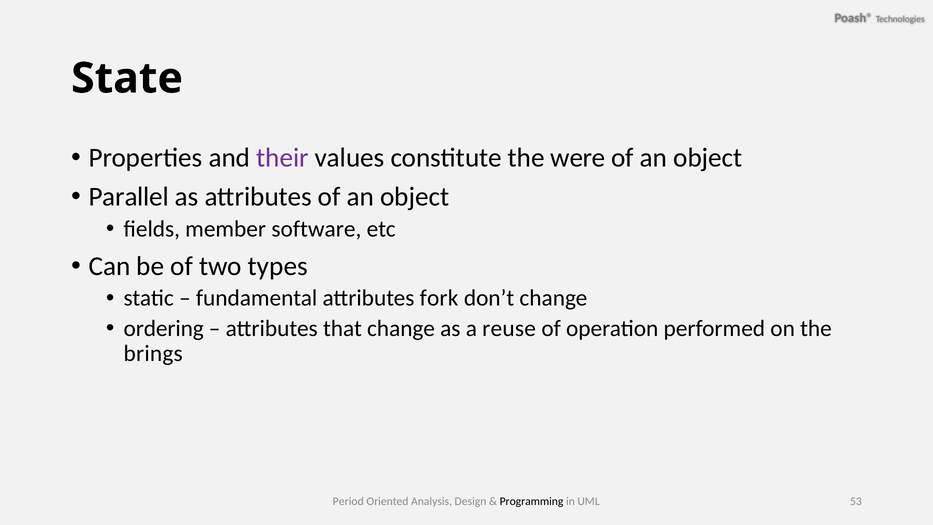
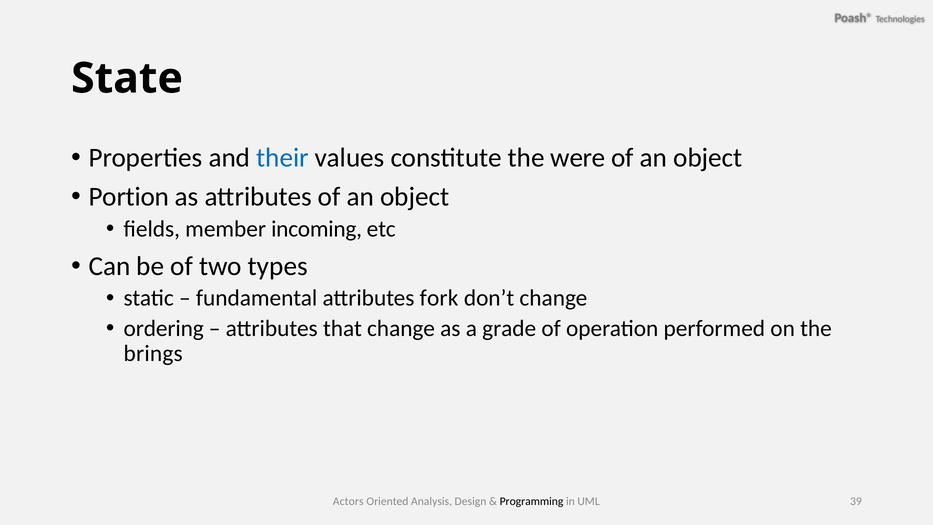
their colour: purple -> blue (283, 158)
Parallel: Parallel -> Portion (129, 197)
software: software -> incoming (317, 229)
reuse: reuse -> grade (509, 328)
Period: Period -> Actors (348, 501)
53: 53 -> 39 (856, 501)
